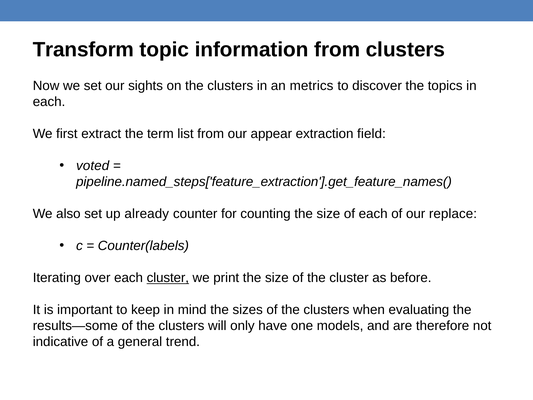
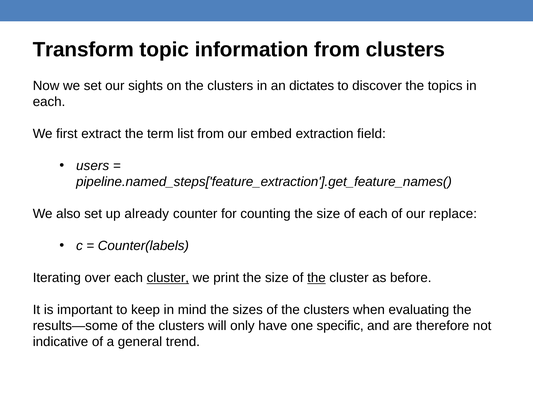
metrics: metrics -> dictates (312, 86)
appear: appear -> embed (271, 134)
voted: voted -> users (93, 166)
the underline: none -> present (316, 278)
models: models -> specific (340, 326)
